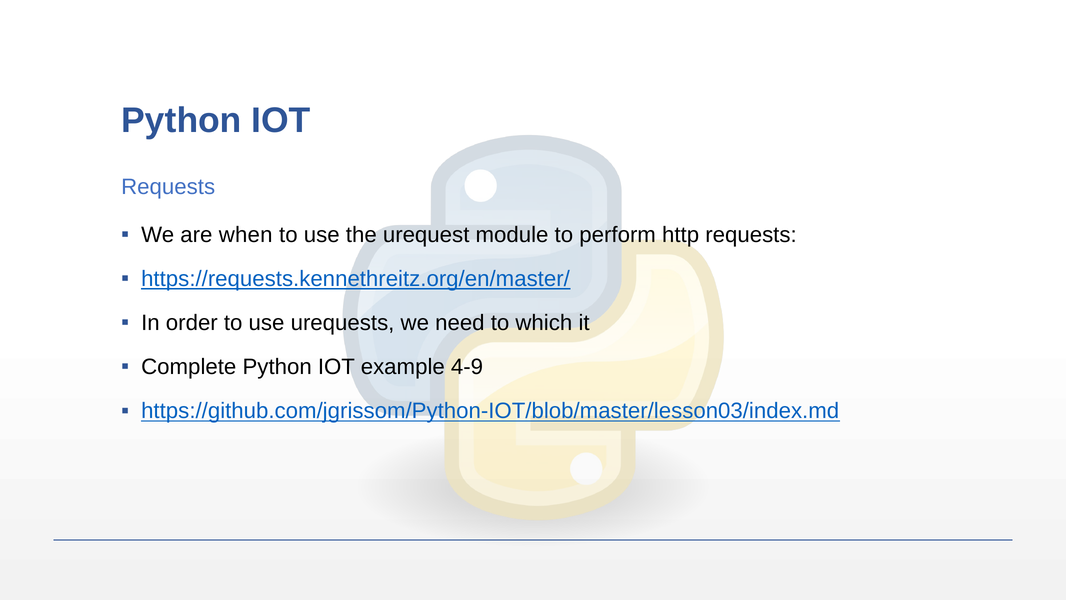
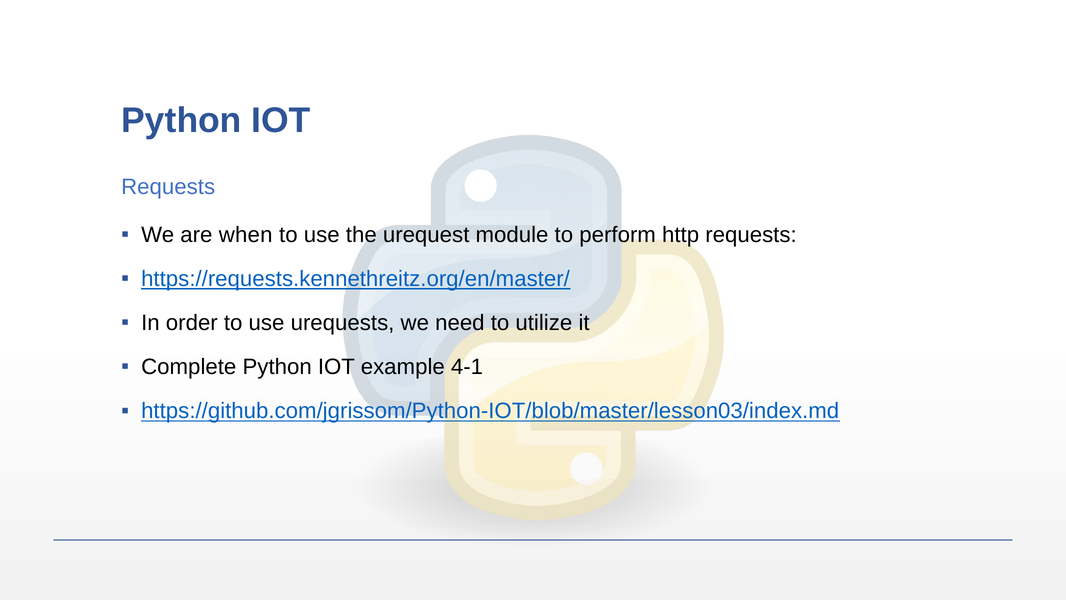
which: which -> utilize (544, 323)
4-9: 4-9 -> 4-1 (467, 367)
